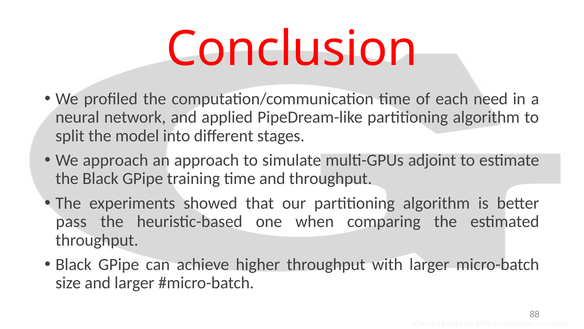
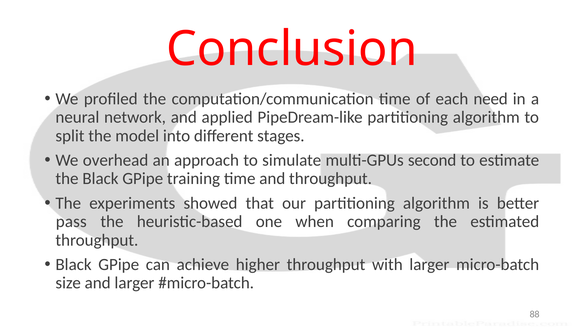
We approach: approach -> overhead (116, 160)
adjoint: adjoint -> second (432, 160)
